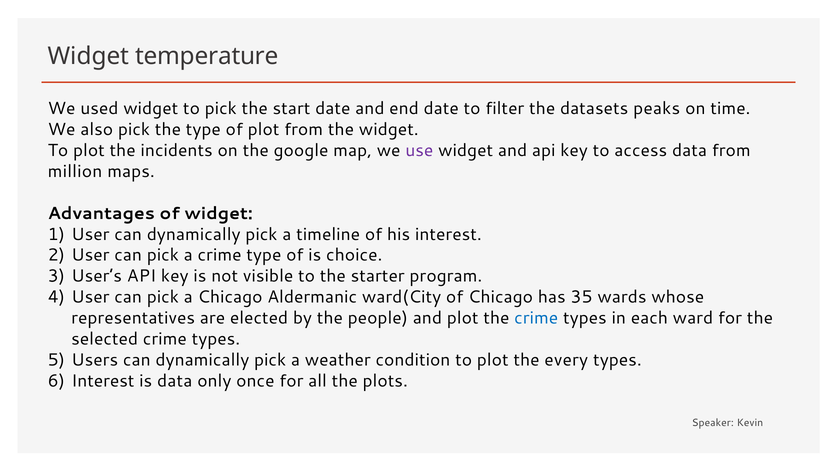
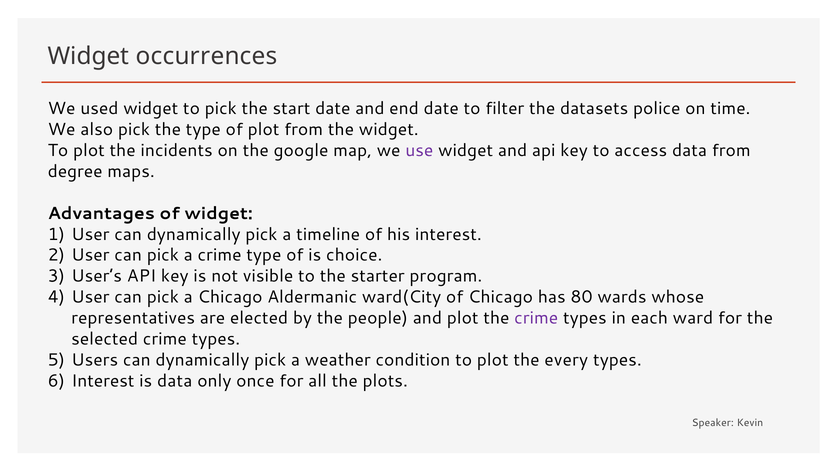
temperature: temperature -> occurrences (207, 56)
peaks: peaks -> police (657, 109)
million: million -> degree (75, 171)
35: 35 -> 80 (582, 297)
crime colour: blue -> purple (536, 318)
